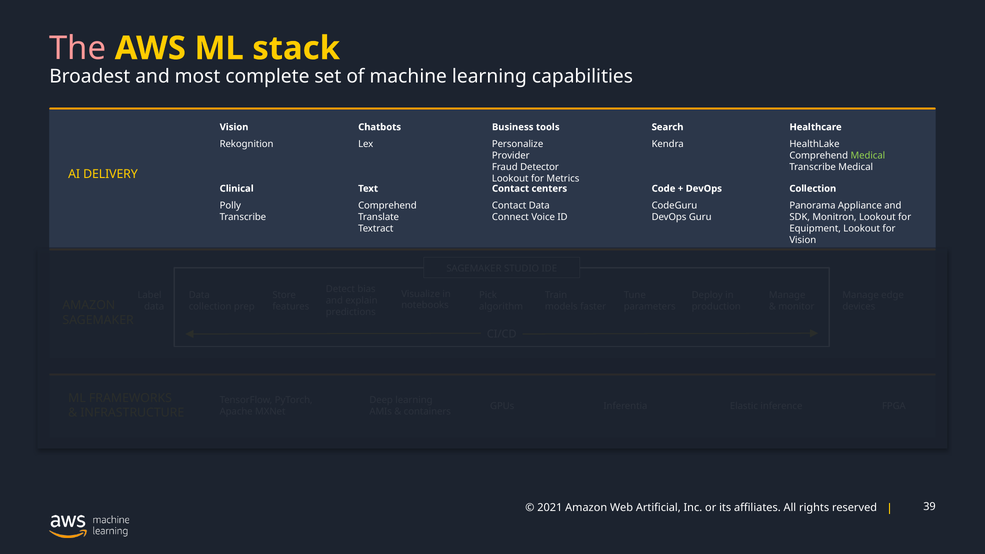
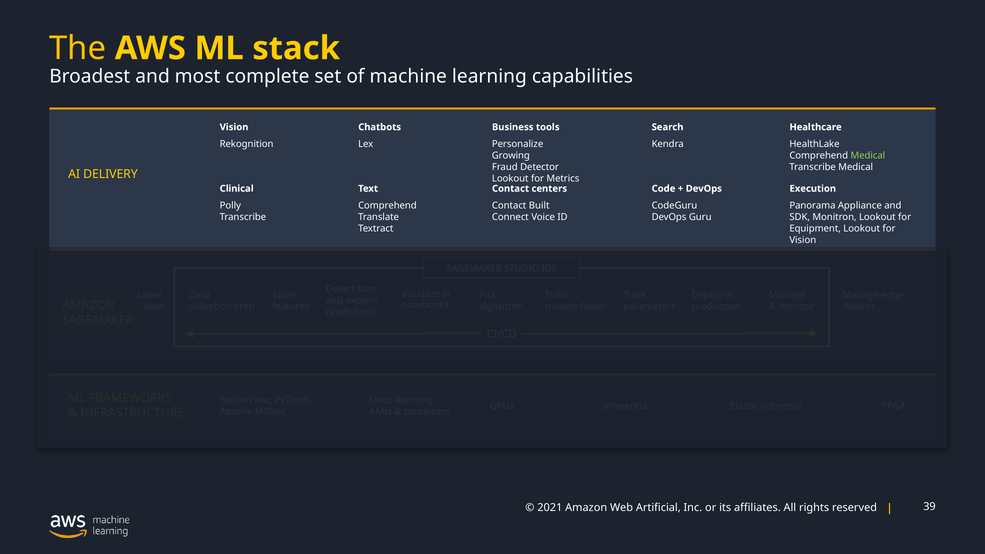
The colour: pink -> yellow (78, 48)
Provider: Provider -> Growing (511, 155)
Collection: Collection -> Execution (813, 189)
Contact Data: Data -> Built (539, 206)
